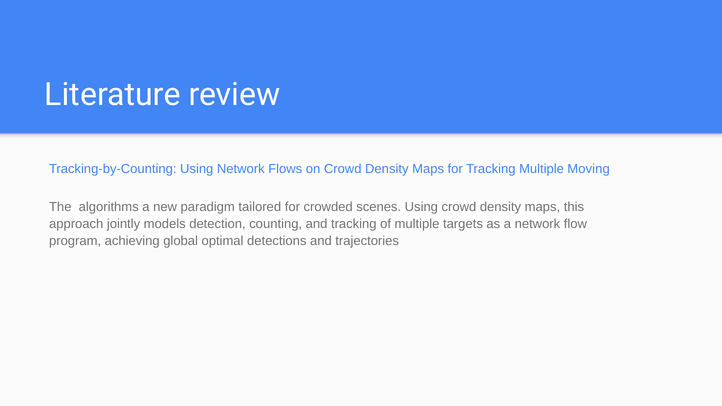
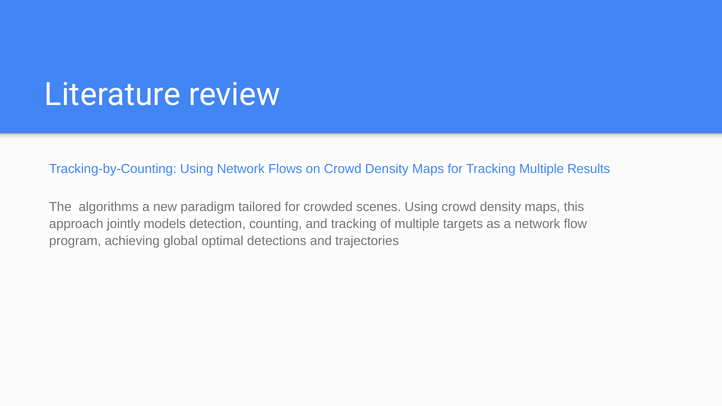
Moving: Moving -> Results (589, 169)
